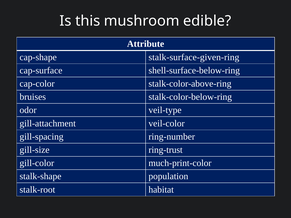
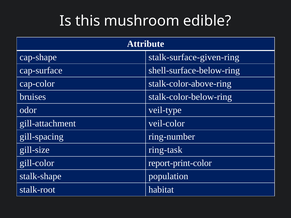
ring-trust: ring-trust -> ring-task (166, 150)
much-print-color: much-print-color -> report-print-color (180, 163)
